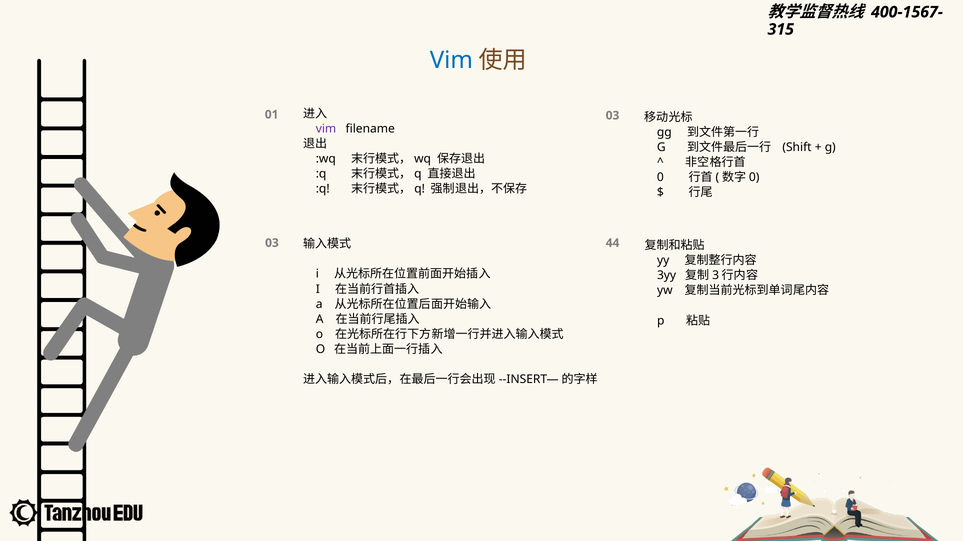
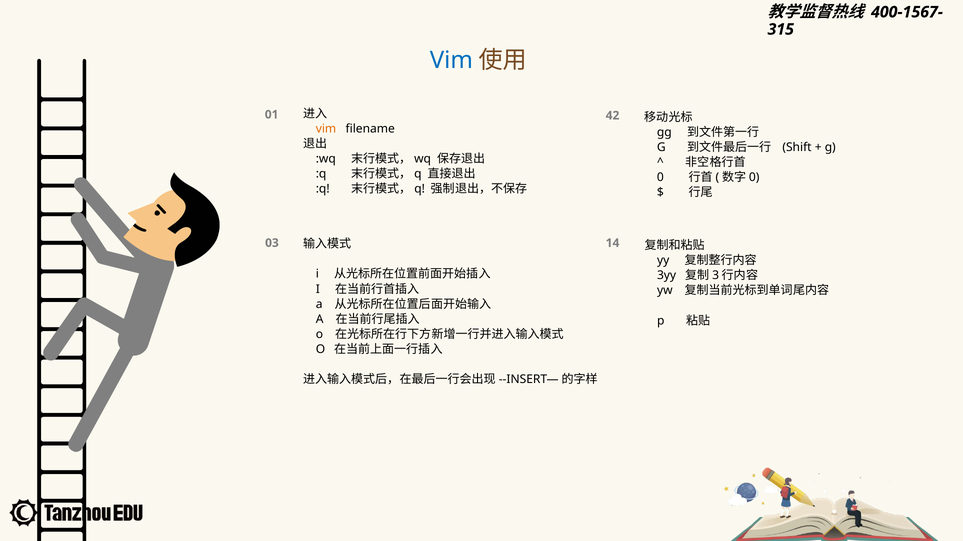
01 03: 03 -> 42 (613, 116)
vim colour: purple -> orange (326, 129)
44: 44 -> 14 (613, 243)
